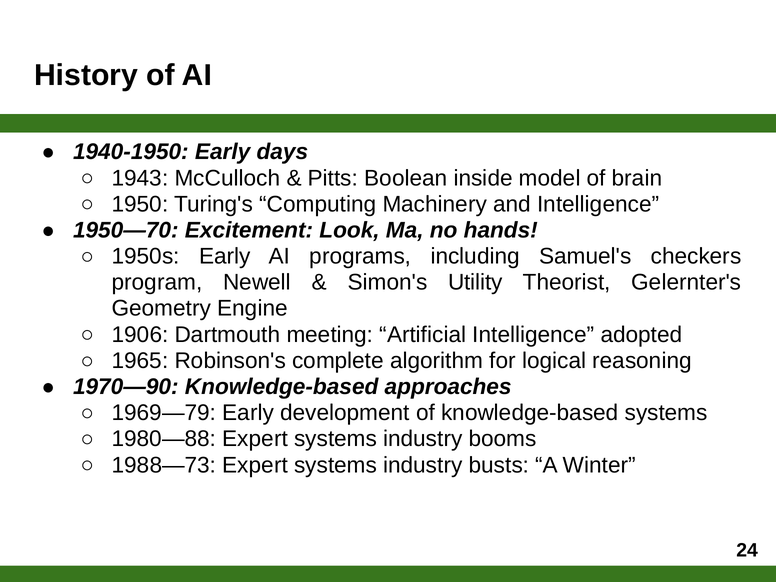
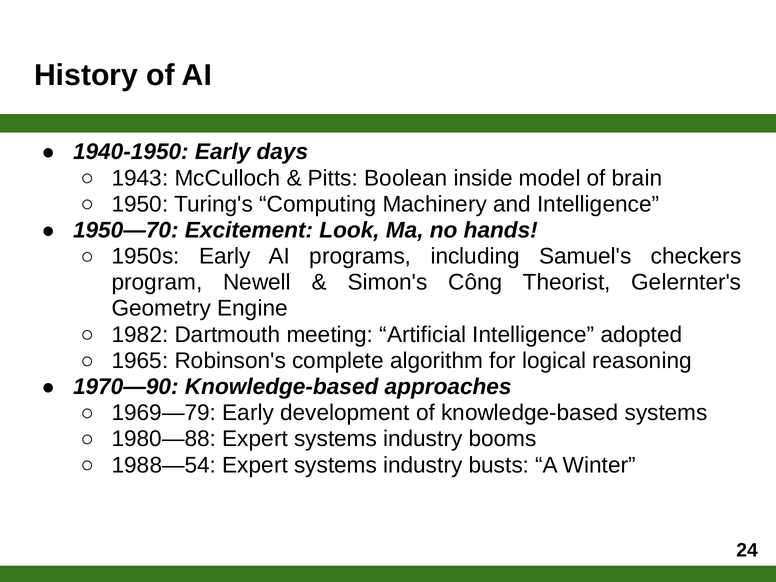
Utility: Utility -> Công (475, 282)
1906: 1906 -> 1982 (140, 335)
1988—73: 1988—73 -> 1988—54 (164, 465)
